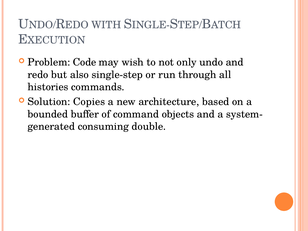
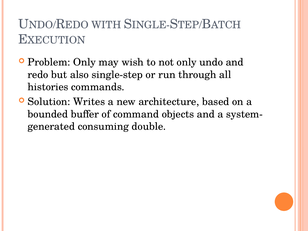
Problem Code: Code -> Only (85, 62)
Copies: Copies -> Writes (89, 102)
